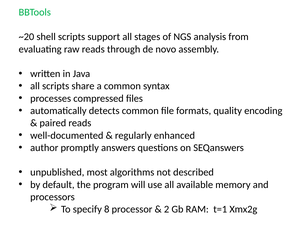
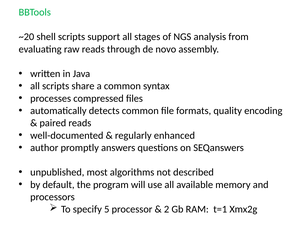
8: 8 -> 5 (107, 209)
